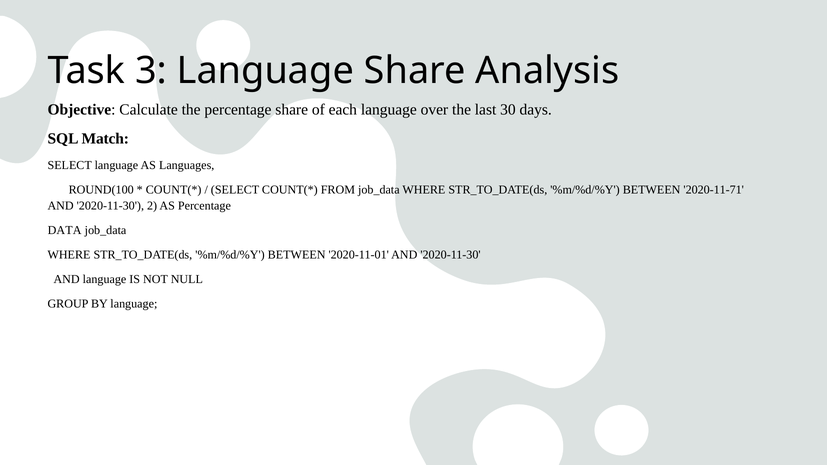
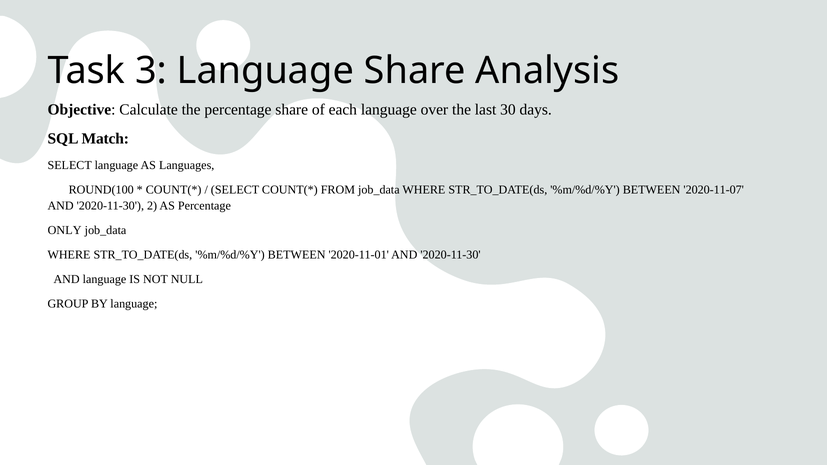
2020-11-71: 2020-11-71 -> 2020-11-07 (714, 190)
DATA: DATA -> ONLY (65, 230)
